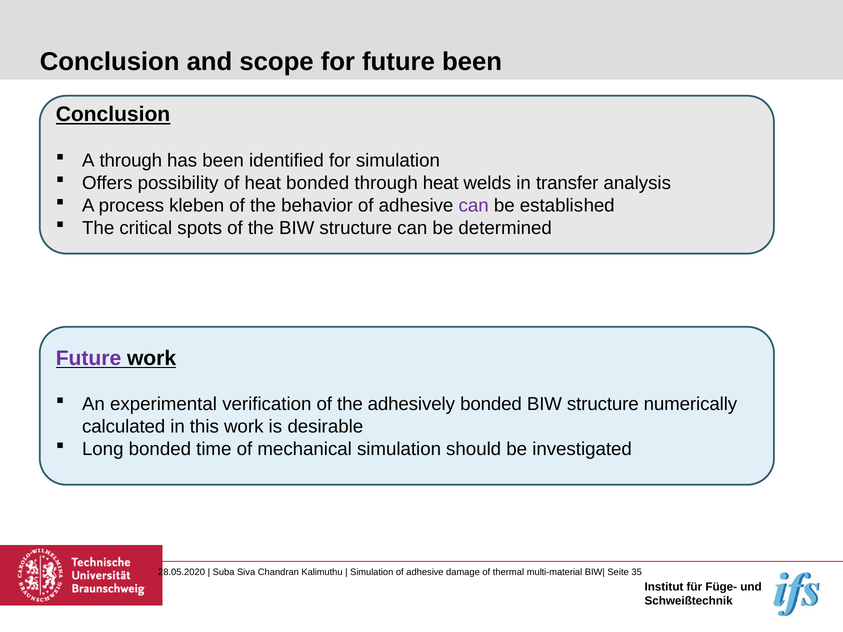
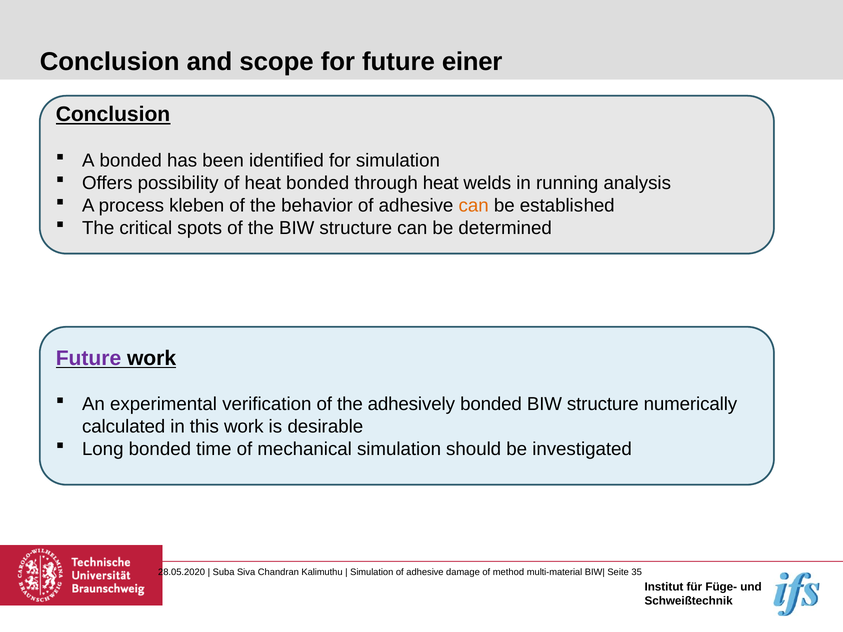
future been: been -> einer (472, 62)
A through: through -> bonded (131, 161)
transfer: transfer -> running (567, 183)
can colour: purple -> orange (474, 206)
thermal: thermal -> method (508, 572)
